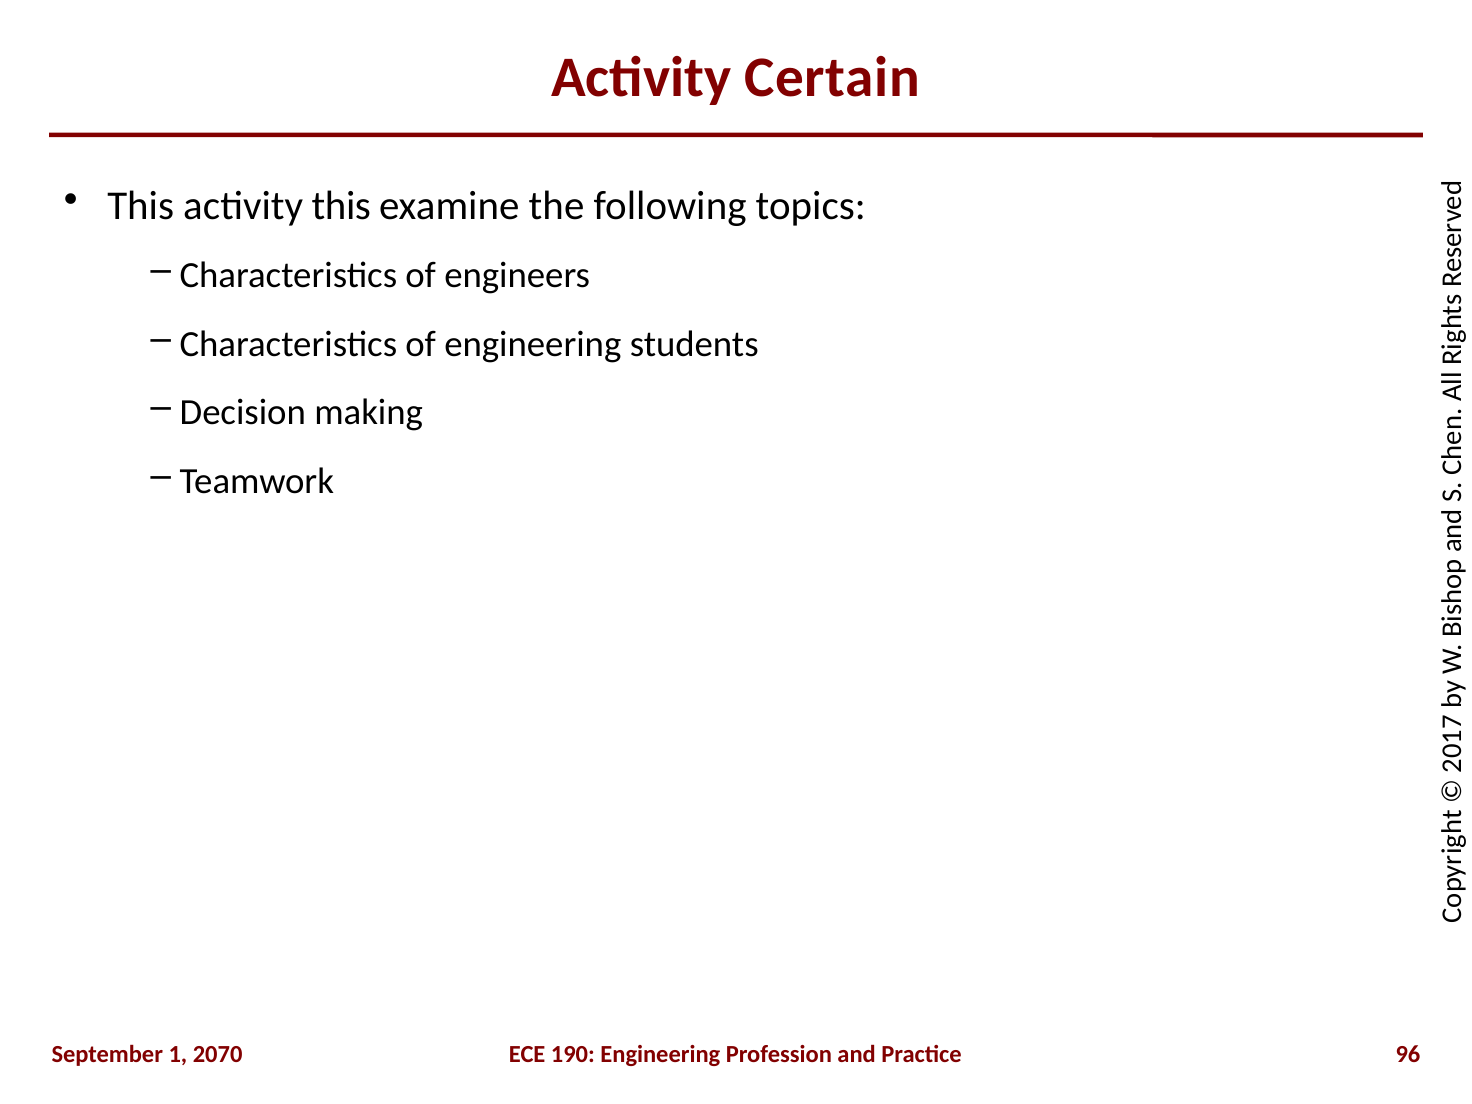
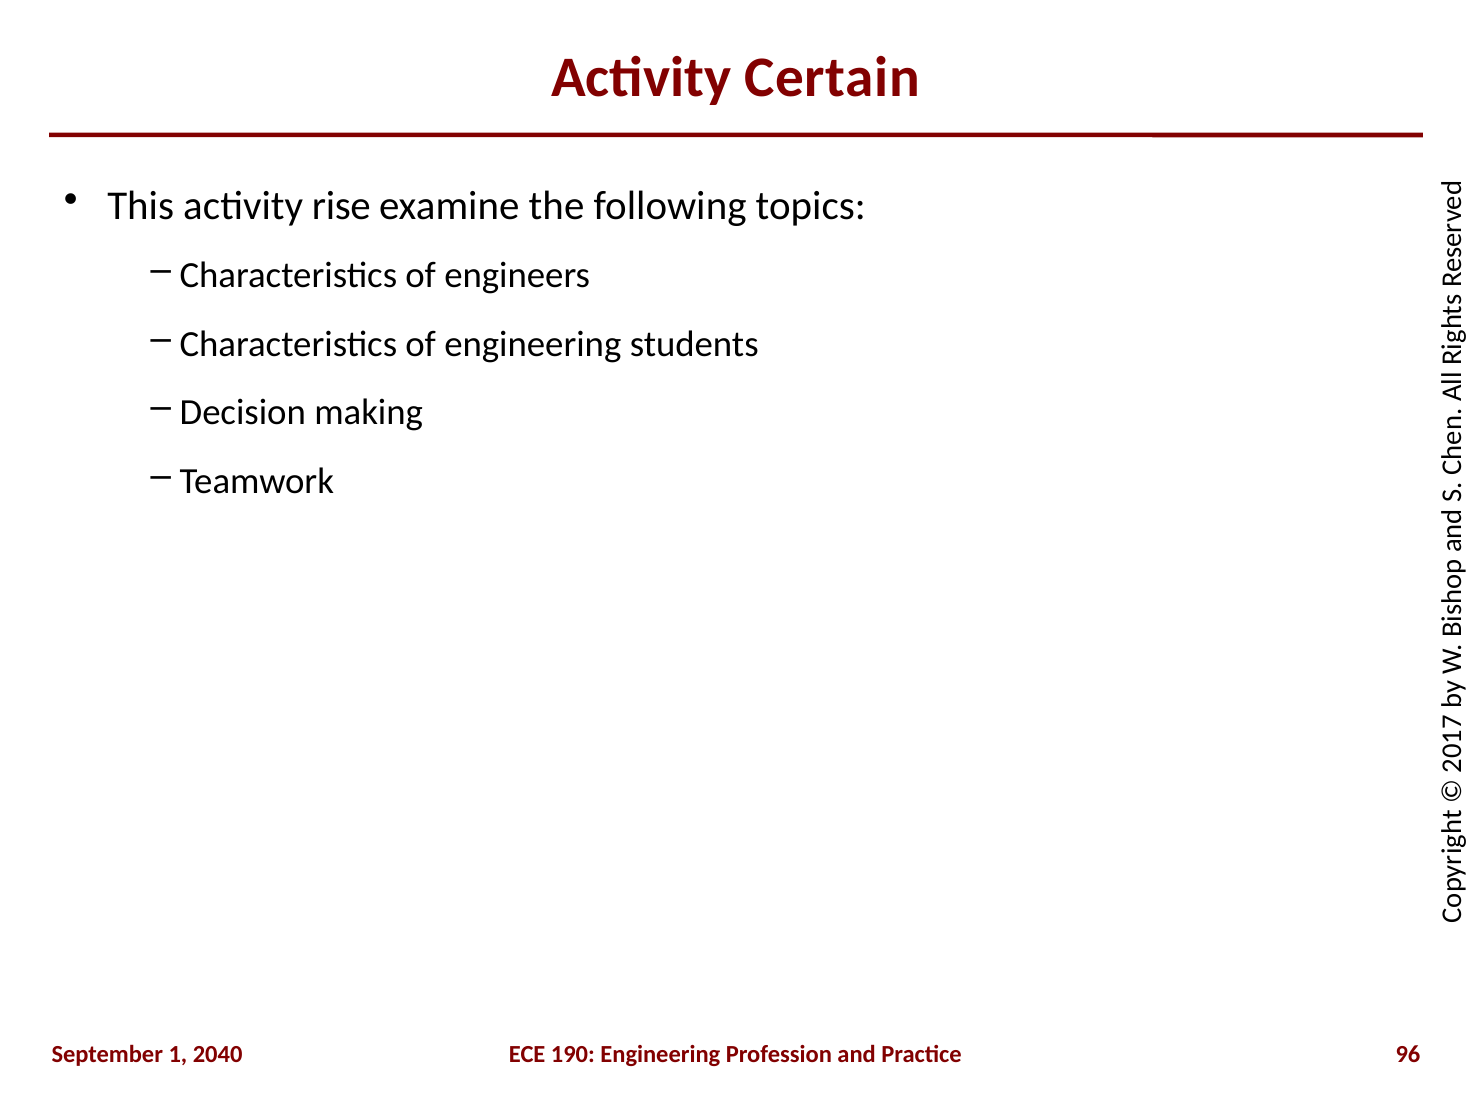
activity this: this -> rise (341, 206)
2070: 2070 -> 2040 (218, 1054)
